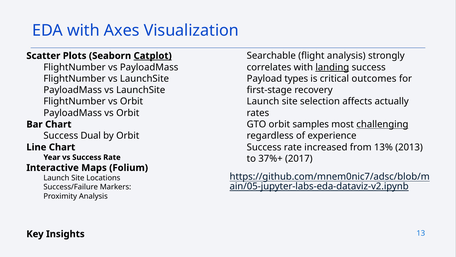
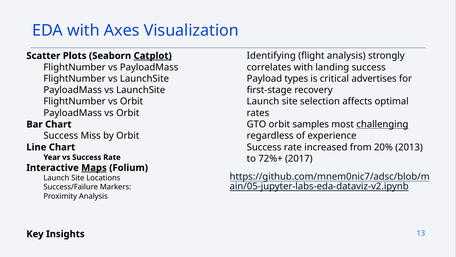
Searchable: Searchable -> Identifying (271, 56)
landing underline: present -> none (332, 67)
outcomes: outcomes -> advertises (374, 79)
actually: actually -> optimal (392, 101)
Dual: Dual -> Miss (91, 136)
13%: 13% -> 20% (383, 147)
37%+: 37%+ -> 72%+ (271, 158)
Maps underline: none -> present (94, 167)
